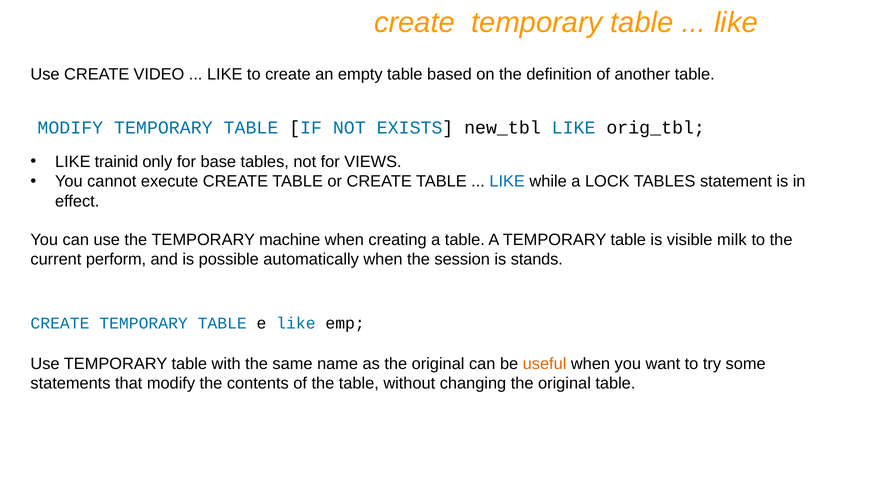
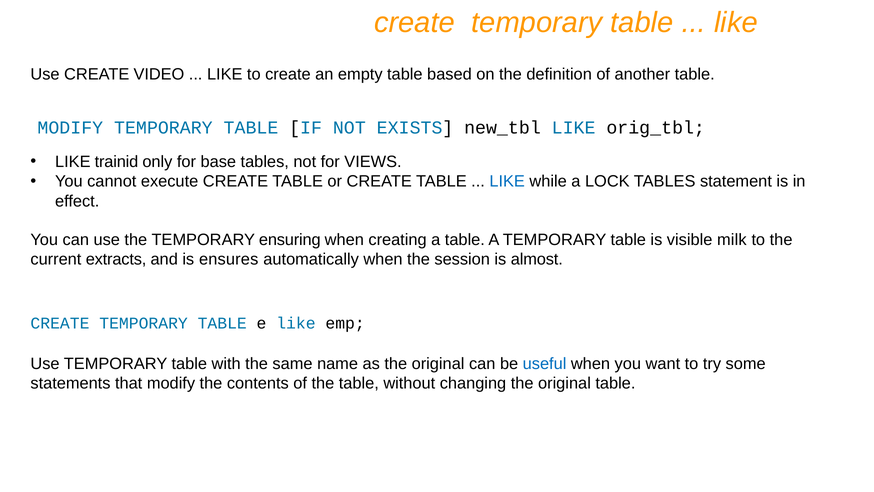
machine: machine -> ensuring (290, 239)
perform: perform -> extracts (116, 259)
possible: possible -> ensures (229, 259)
stands: stands -> almost (537, 259)
useful colour: orange -> blue (545, 363)
